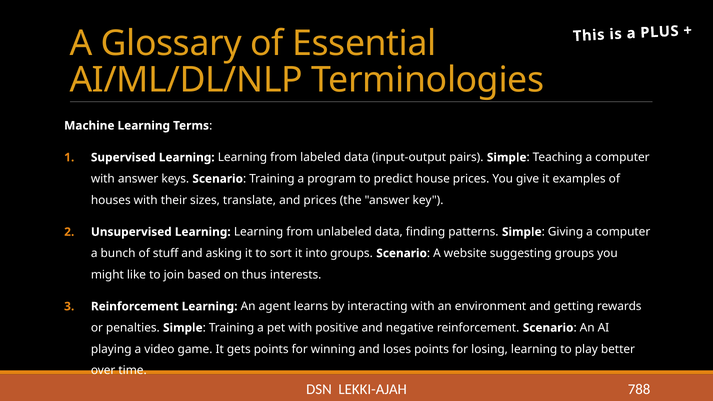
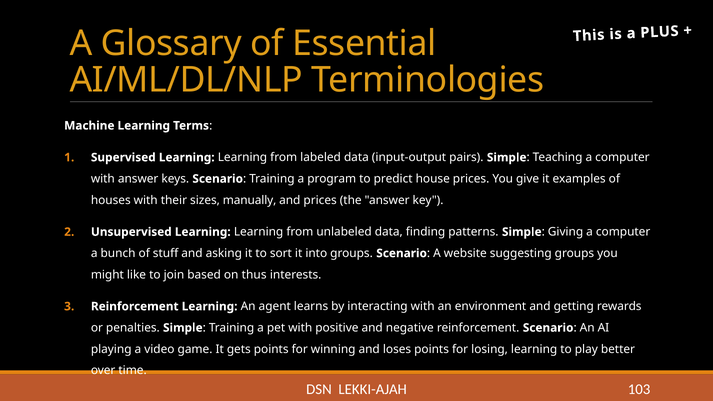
translate: translate -> manually (250, 200)
788: 788 -> 103 (639, 389)
